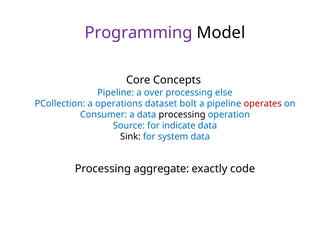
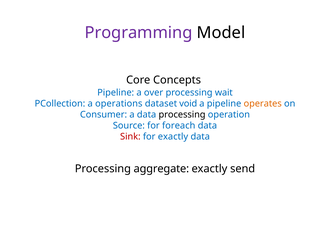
else: else -> wait (224, 92)
bolt: bolt -> void (188, 103)
operates colour: red -> orange (263, 103)
indicate: indicate -> foreach (179, 125)
Sink colour: black -> red (130, 136)
for system: system -> exactly (173, 136)
code: code -> send (243, 168)
